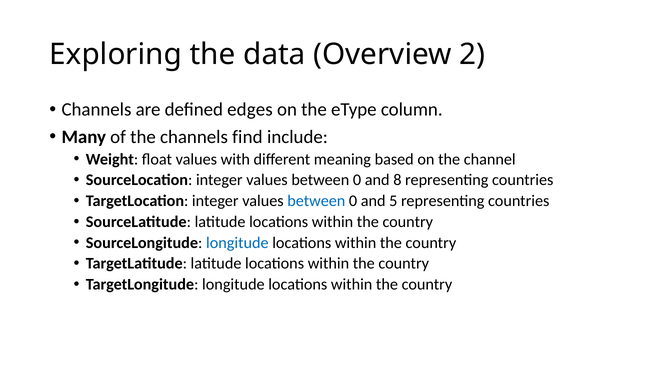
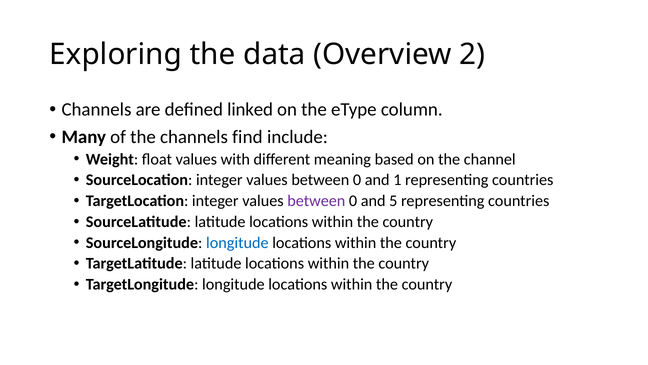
edges: edges -> linked (250, 110)
8: 8 -> 1 (397, 180)
between colour: blue -> purple (316, 201)
